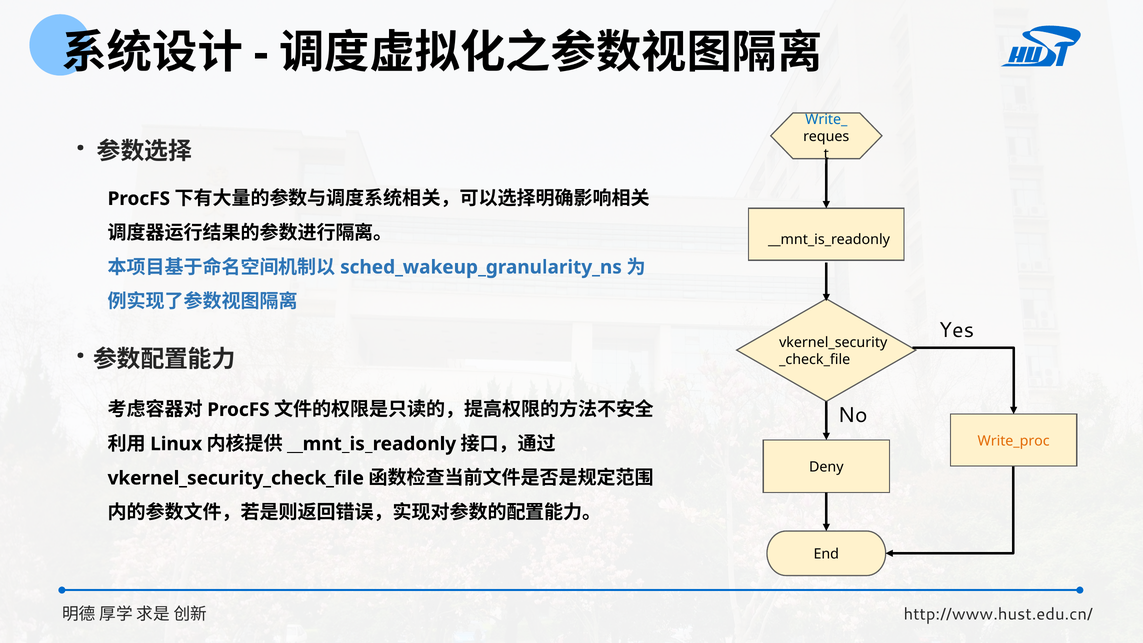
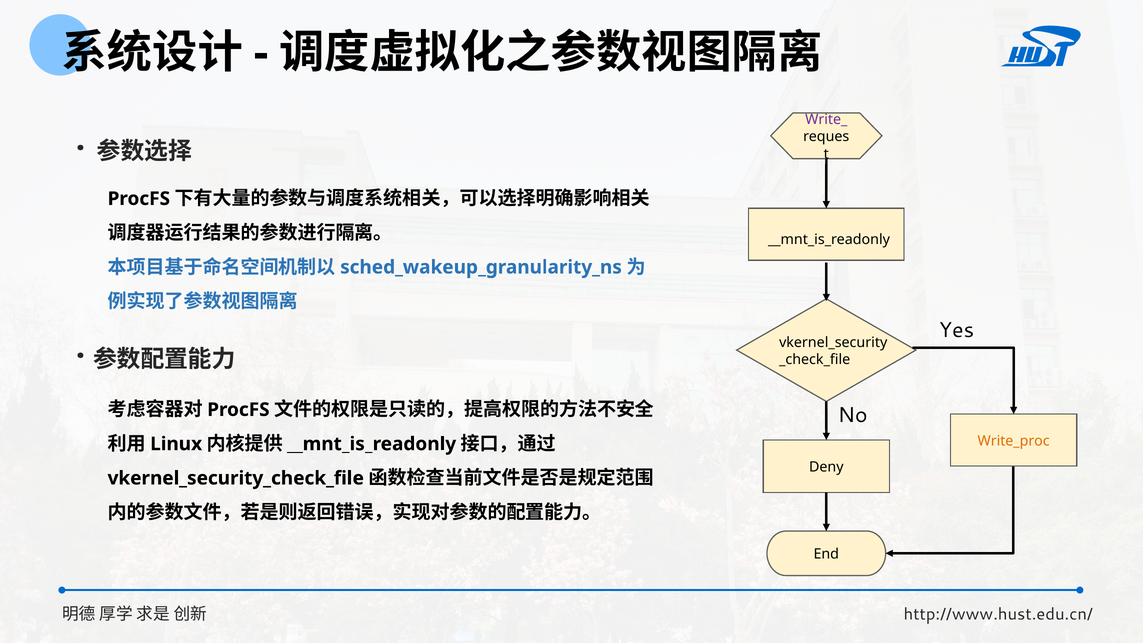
Write_ colour: blue -> purple (826, 120)
